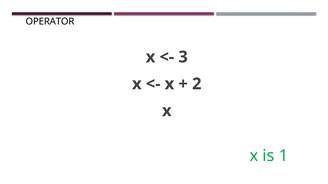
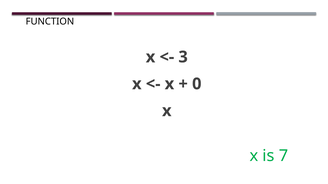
OPERATOR: OPERATOR -> FUNCTION (50, 22)
2: 2 -> 0 (197, 84)
1: 1 -> 7 (283, 156)
